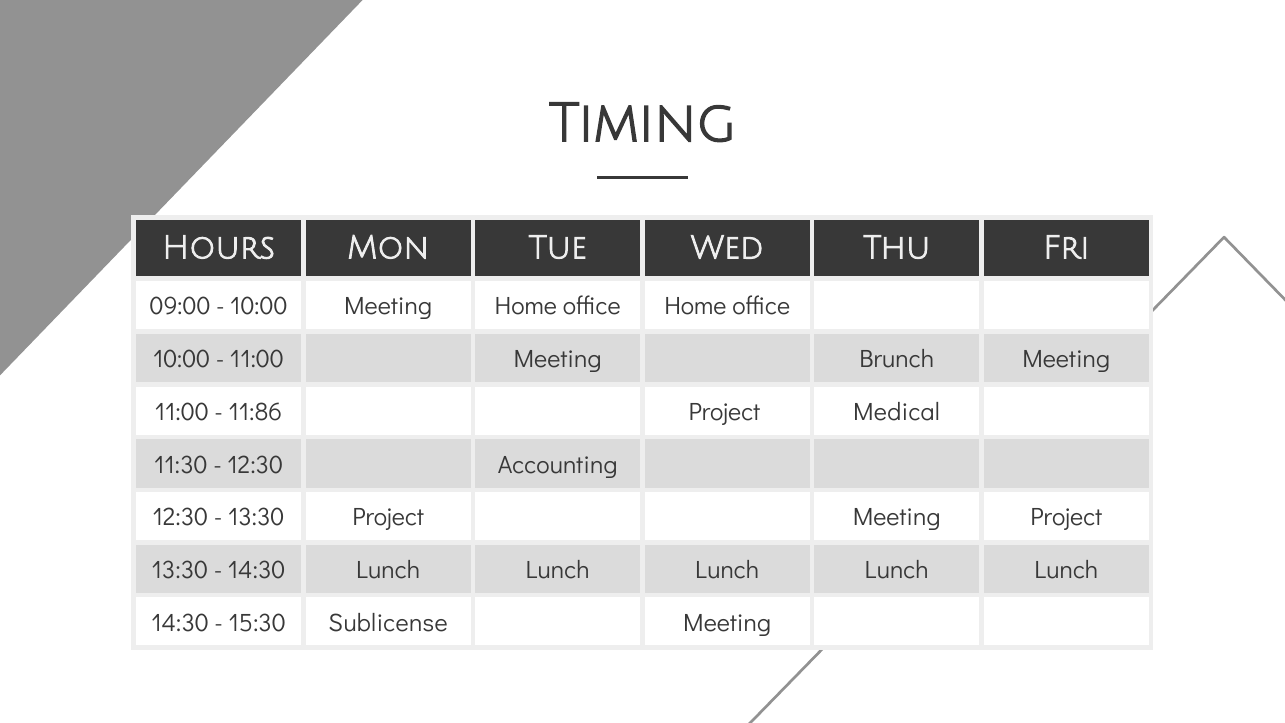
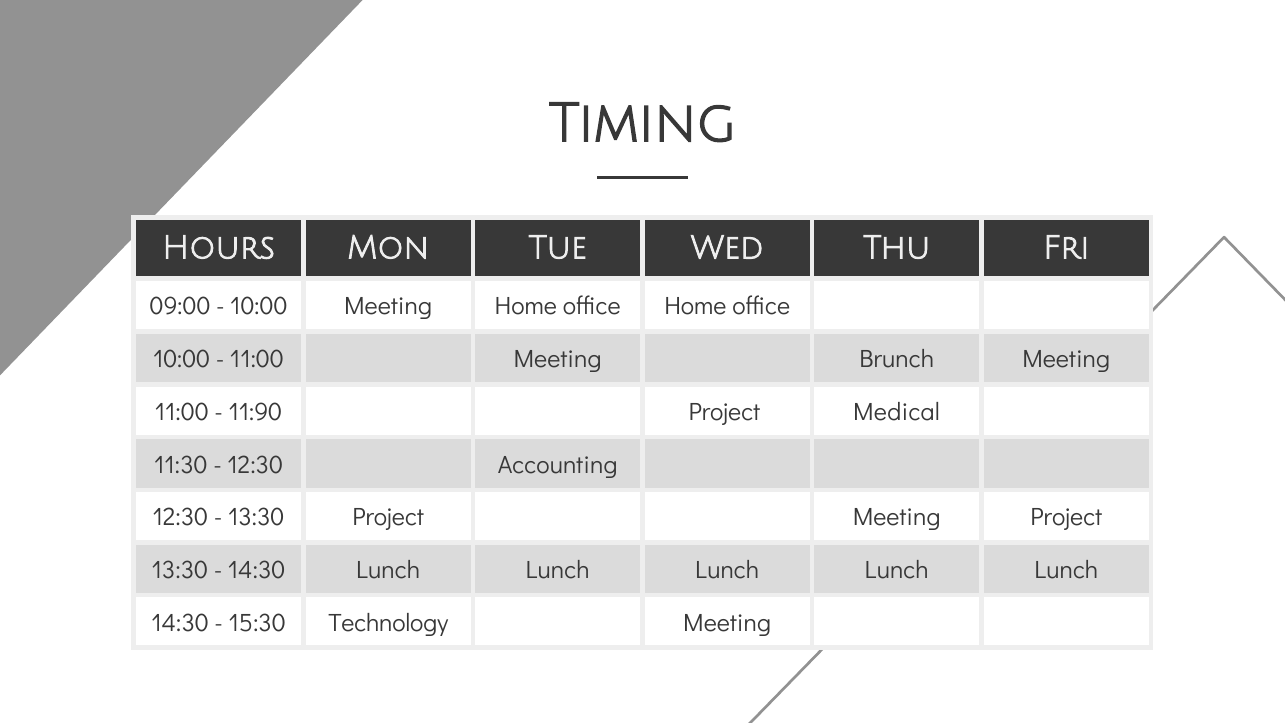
11:86: 11:86 -> 11:90 (255, 412)
Sublicense: Sublicense -> Technology (388, 623)
